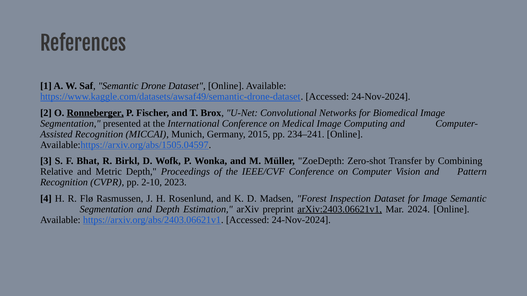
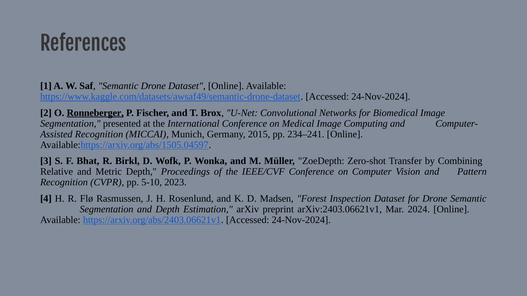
2-10: 2-10 -> 5-10 (152, 183)
for Image: Image -> Drone (435, 199)
arXiv:2403.06621v1 underline: present -> none (340, 209)
